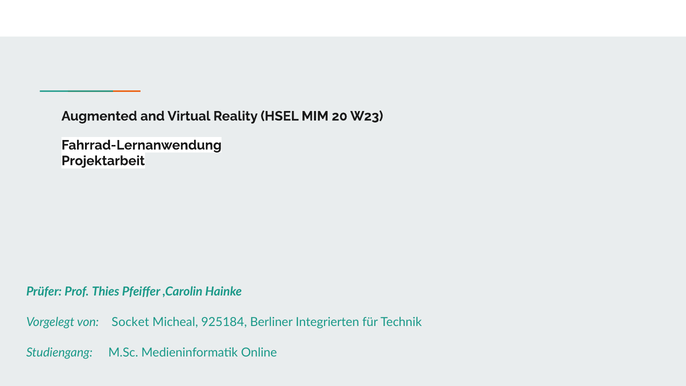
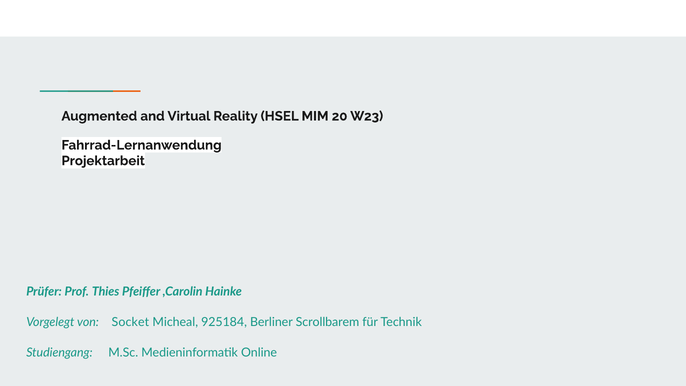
Integrierten: Integrierten -> Scrollbarem (327, 322)
